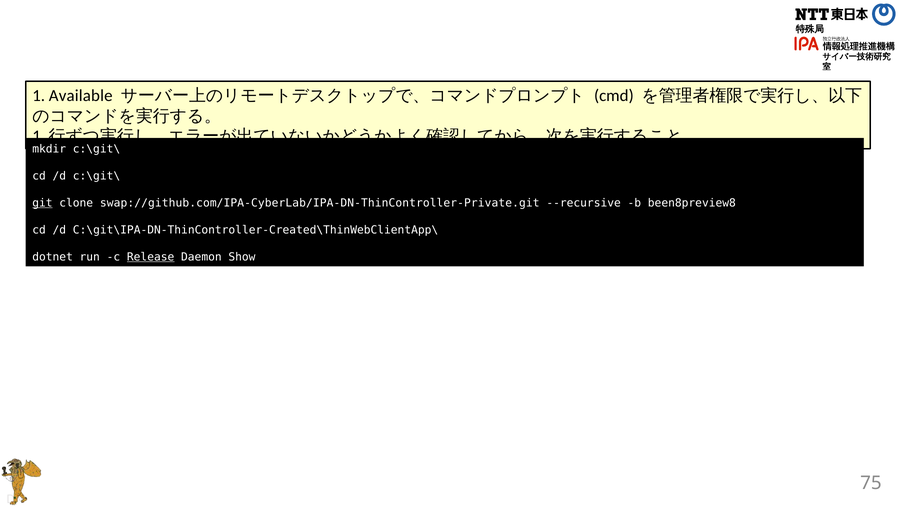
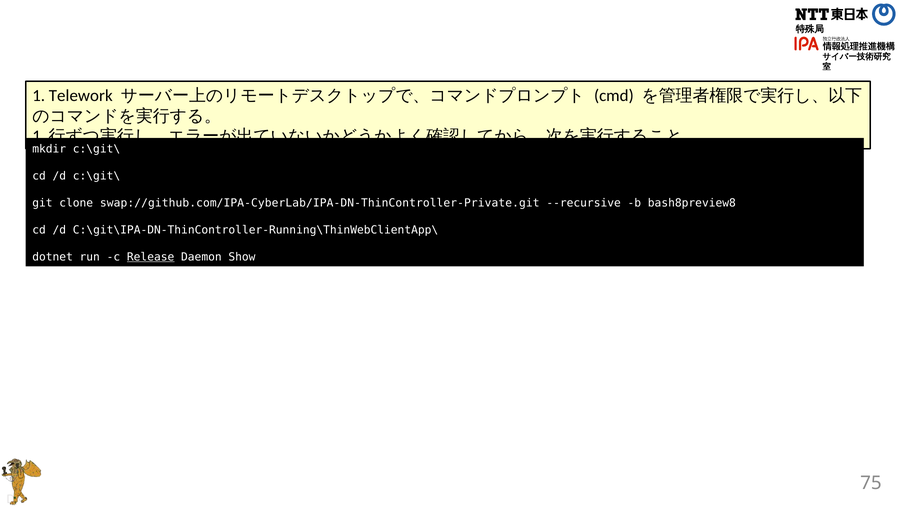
Available: Available -> Telework (81, 96)
git underline: present -> none (42, 203)
been8preview8: been8preview8 -> bash8preview8 (692, 203)
C:\git\IPA-DN-ThinController-Created\ThinWebClientApp\: C:\git\IPA-DN-ThinController-Created\ThinWebClientApp\ -> C:\git\IPA-DN-ThinController-Running\ThinWebClientApp\ (256, 230)
